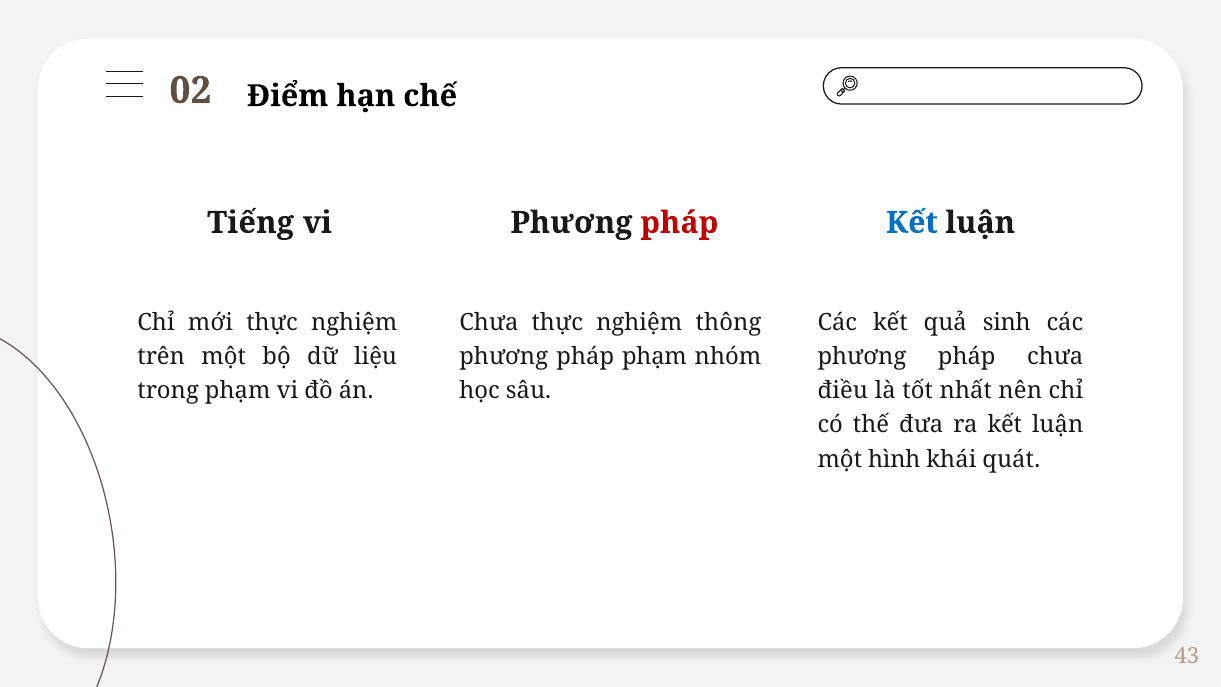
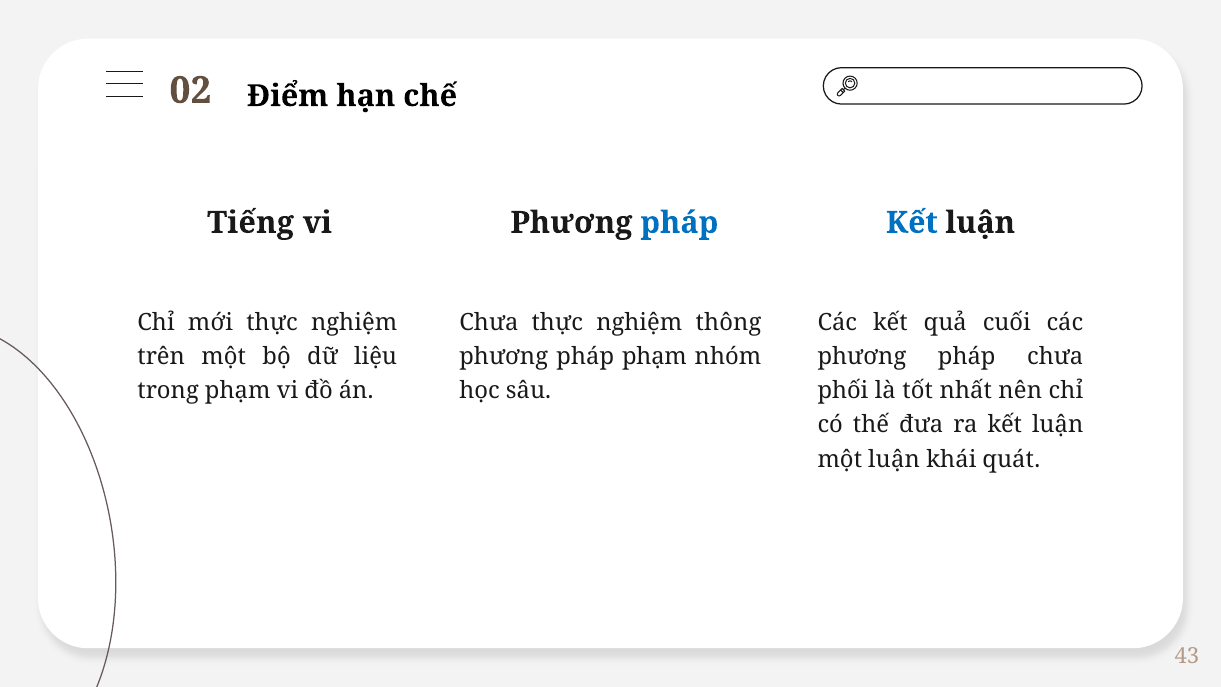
pháp colour: red -> blue (679, 223)
sinh: sinh -> cuối (1007, 322)
điều: điều -> phối (843, 391)
một hình: hình -> luận (894, 459)
